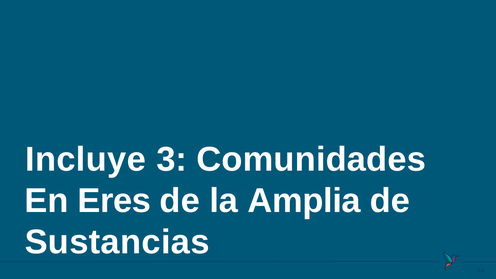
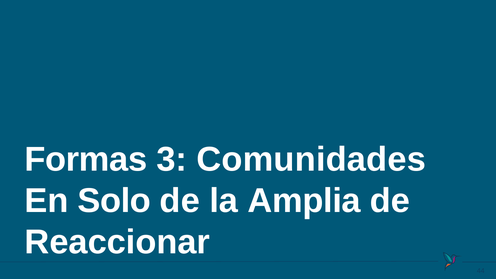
Incluye: Incluye -> Formas (86, 160)
Eres: Eres -> Solo (114, 201)
Sustancias: Sustancias -> Reaccionar (117, 242)
